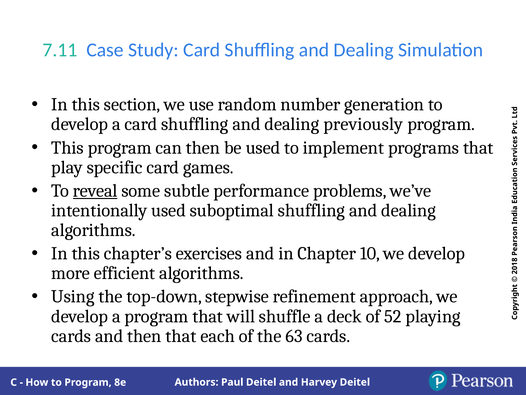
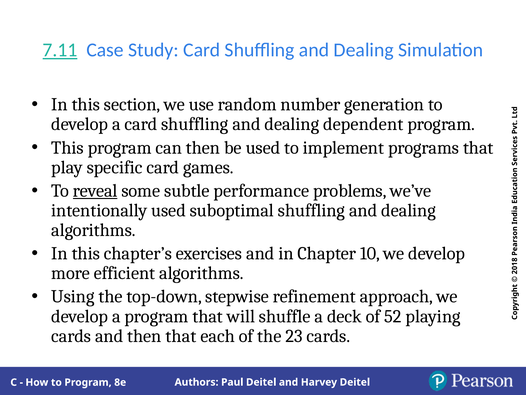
7.11 underline: none -> present (60, 50)
previously: previously -> dependent (363, 124)
63: 63 -> 23 (294, 336)
